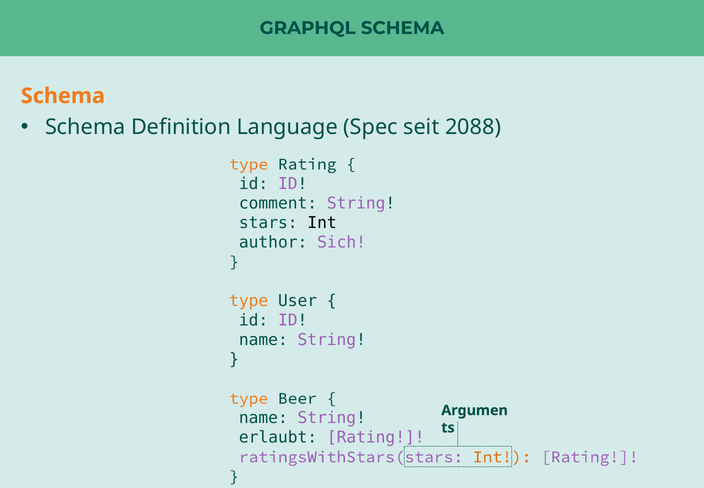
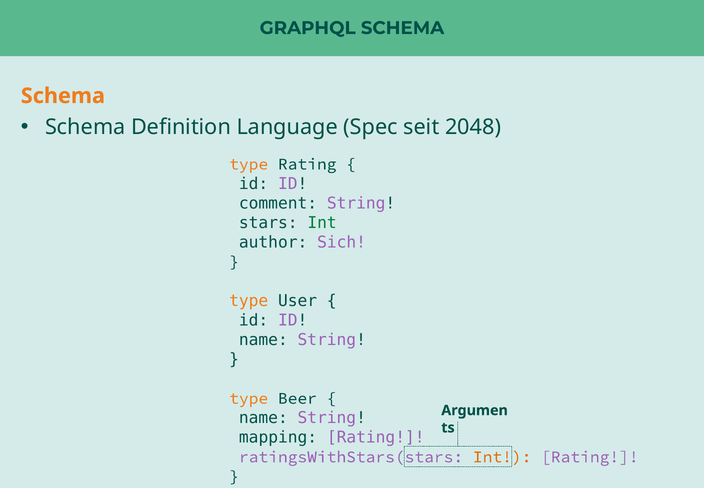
2088: 2088 -> 2048 (473, 127)
Int colour: black -> green (322, 222)
erlaubt: erlaubt -> mapping (278, 437)
